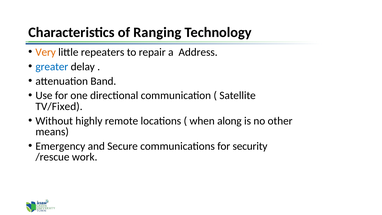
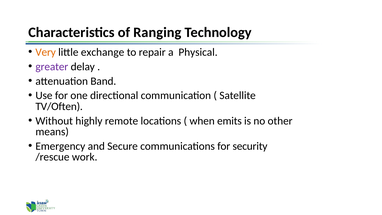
repeaters: repeaters -> exchange (103, 52)
Address: Address -> Physical (198, 52)
greater colour: blue -> purple (52, 67)
TV/Fixed: TV/Fixed -> TV/Often (59, 106)
along: along -> emits (229, 121)
